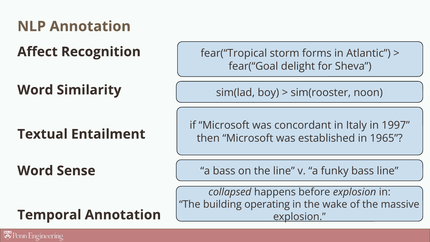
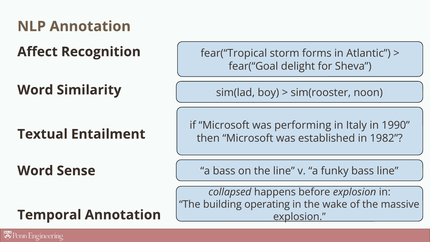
concordant: concordant -> performing (303, 125)
1997: 1997 -> 1990 (396, 125)
1965: 1965 -> 1982 (386, 138)
